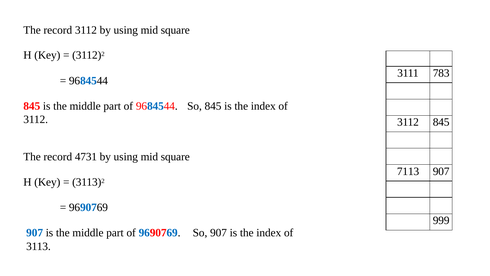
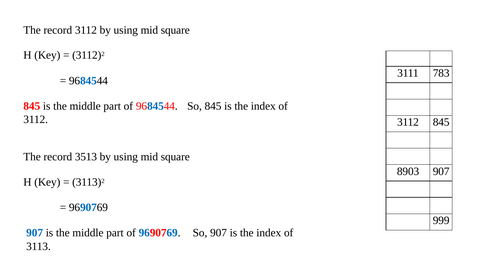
4731: 4731 -> 3513 (86, 157)
7113: 7113 -> 8903 (408, 171)
